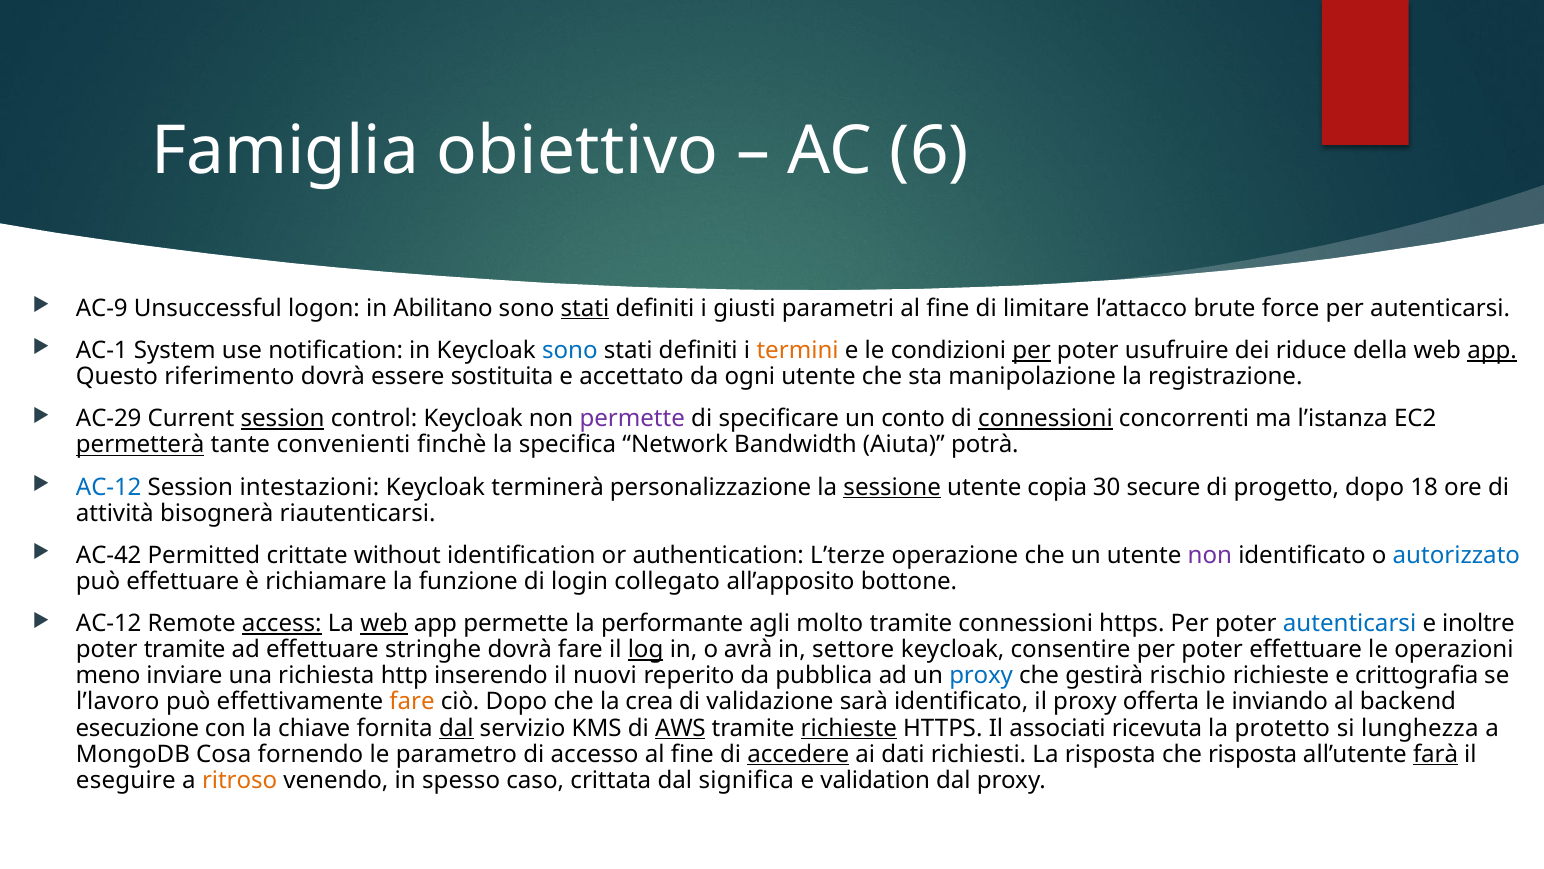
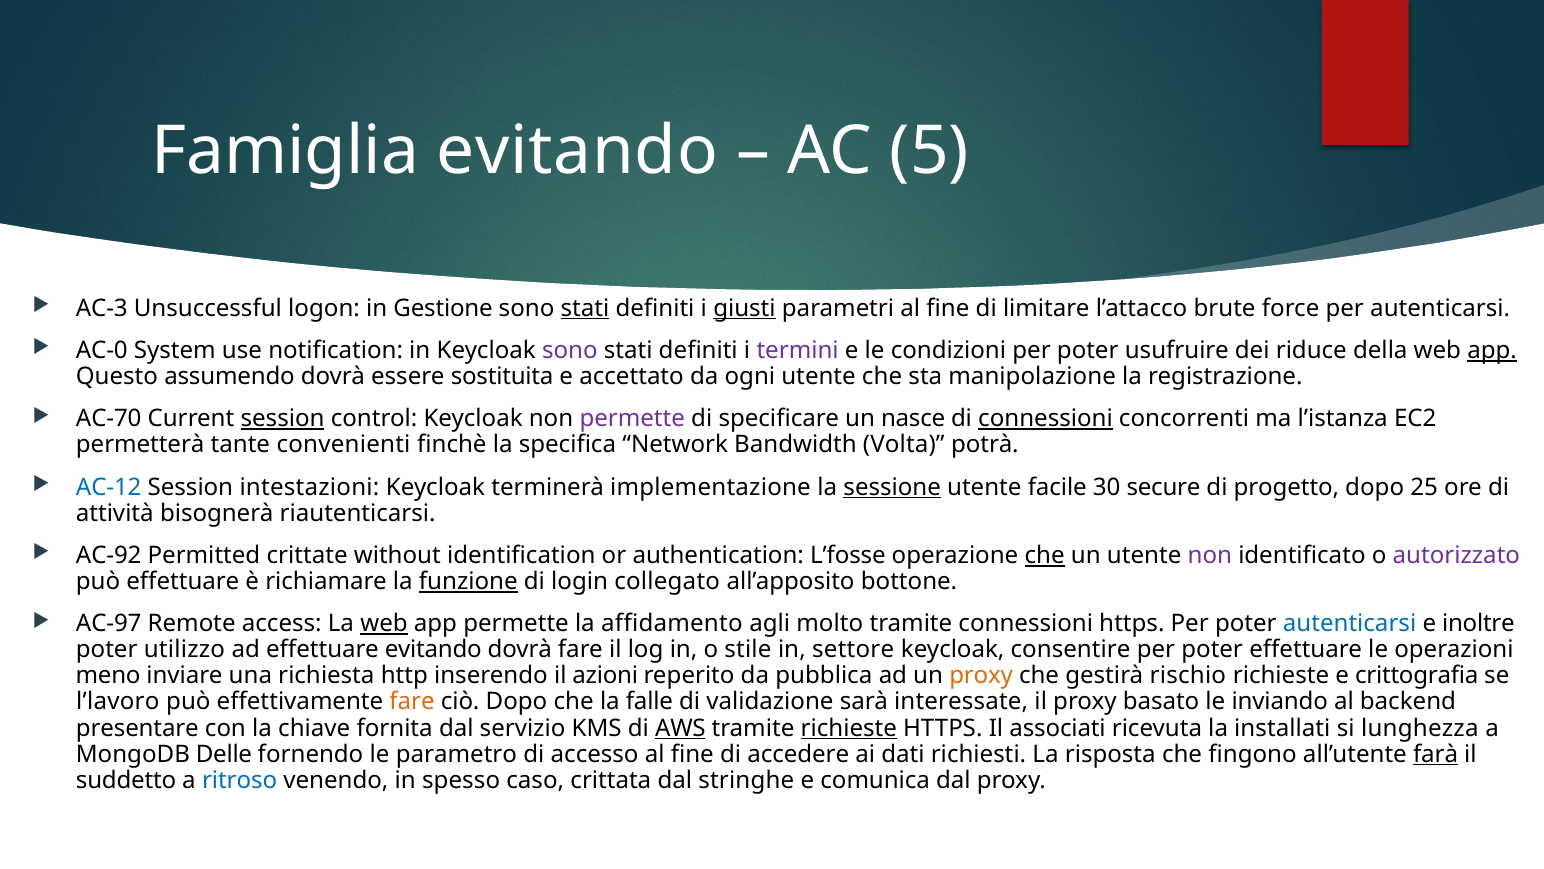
Famiglia obiettivo: obiettivo -> evitando (577, 151)
6: 6 -> 5 (929, 151)
AC-9: AC-9 -> AC-3 (102, 308)
Abilitano: Abilitano -> Gestione (443, 308)
giusti underline: none -> present (744, 308)
AC-1: AC-1 -> AC-0 (102, 350)
sono colour: blue -> purple (570, 350)
termini colour: orange -> purple (798, 350)
per underline: present -> none (1032, 350)
riferimento: riferimento -> assumendo (230, 376)
AC-29: AC-29 -> AC-70 (109, 419)
conto: conto -> nasce (913, 419)
permetterà underline: present -> none (140, 445)
Aiuta: Aiuta -> Volta (904, 445)
personalizzazione: personalizzazione -> implementazione (710, 487)
copia: copia -> facile (1057, 487)
18: 18 -> 25 (1424, 487)
AC-42: AC-42 -> AC-92 (109, 555)
L’terze: L’terze -> L’fosse (848, 555)
che underline: none -> present (1045, 555)
autorizzato colour: blue -> purple (1456, 555)
funzione underline: none -> present (468, 581)
AC-12: AC-12 -> AC-97 (109, 623)
access underline: present -> none (282, 623)
performante: performante -> affidamento (672, 623)
poter tramite: tramite -> utilizzo (184, 649)
effettuare stringhe: stringhe -> evitando (433, 649)
log underline: present -> none (646, 649)
avrà: avrà -> stile (748, 649)
nuovi: nuovi -> azioni (605, 675)
proxy colour: blue -> orange (981, 675)
crea: crea -> falle (649, 702)
sarà identificato: identificato -> interessate (961, 702)
offerta: offerta -> basato (1161, 702)
esecuzione: esecuzione -> presentare (137, 728)
dal underline: present -> none (456, 728)
protetto: protetto -> installati (1282, 728)
Cosa: Cosa -> Delle (224, 754)
accedere underline: present -> none (798, 754)
che risposta: risposta -> fingono (1253, 754)
eseguire: eseguire -> suddetto (126, 780)
ritroso colour: orange -> blue (240, 780)
significa: significa -> stringhe (746, 780)
validation: validation -> comunica (875, 780)
